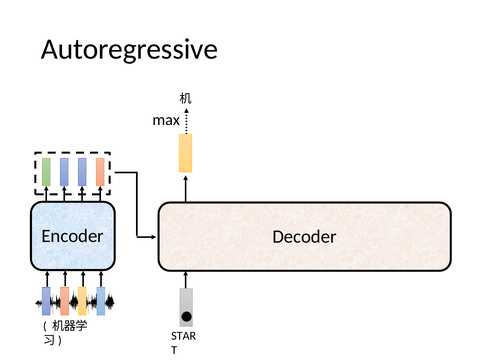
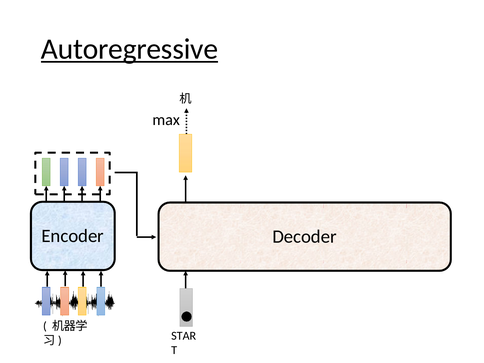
Autoregressive underline: none -> present (129, 49)
